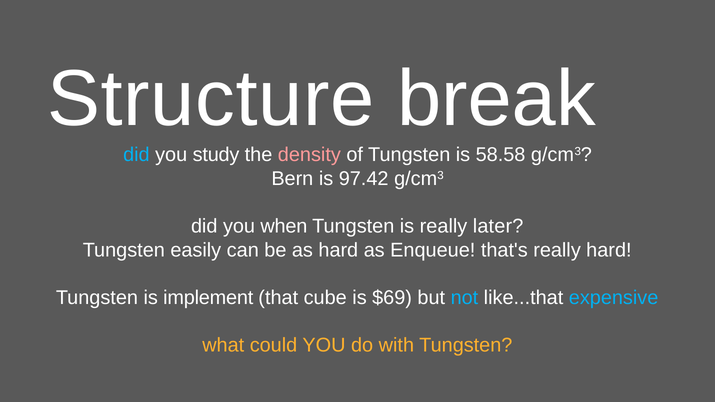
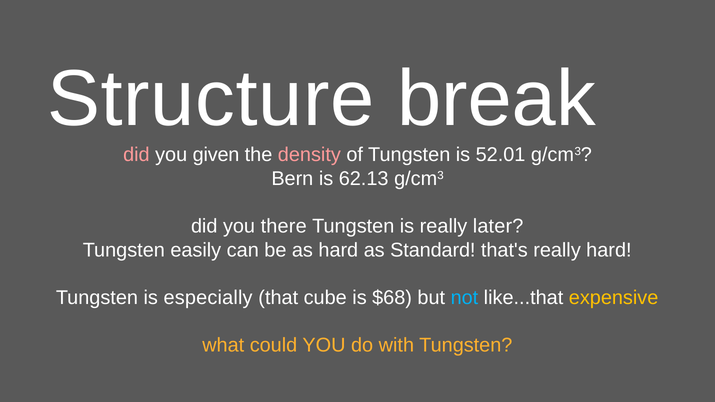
did colour: light blue -> pink (136, 155)
study: study -> given (216, 155)
58.58: 58.58 -> 52.01 (501, 155)
97.42: 97.42 -> 62.13 (364, 179)
when: when -> there (284, 226)
Enqueue: Enqueue -> Standard (433, 250)
implement: implement -> especially (208, 298)
$69: $69 -> $68 (392, 298)
expensive colour: light blue -> yellow (614, 298)
